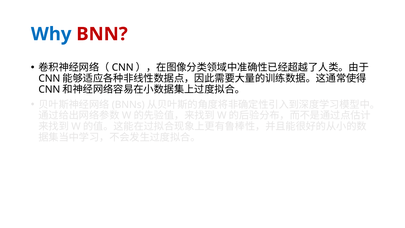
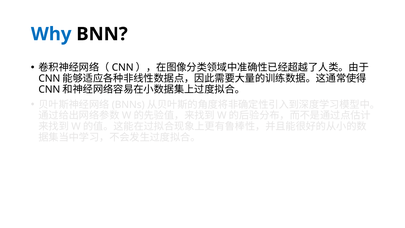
BNN colour: red -> black (102, 34)
